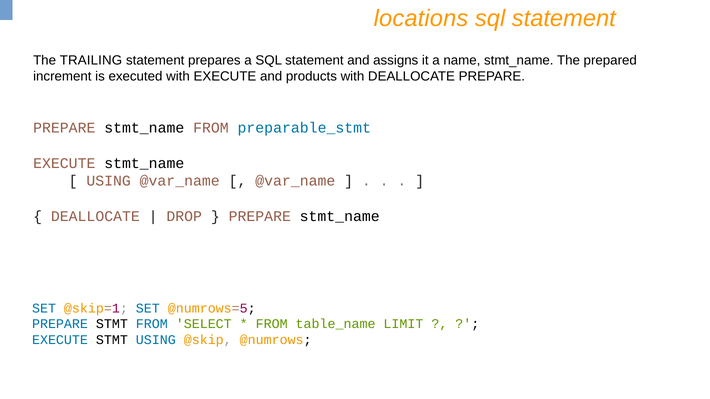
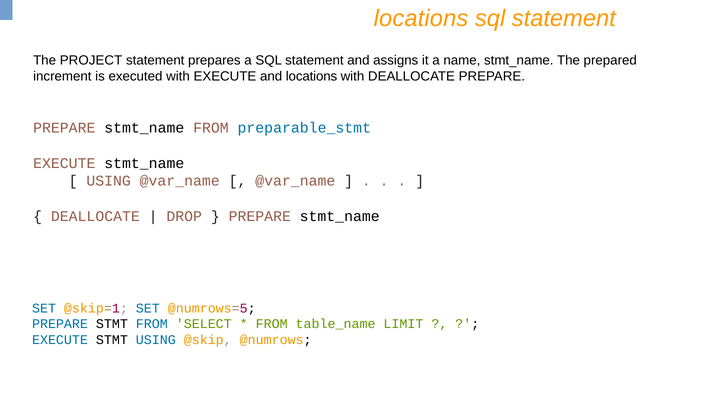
TRAILING: TRAILING -> PROJECT (91, 60)
and products: products -> locations (312, 76)
